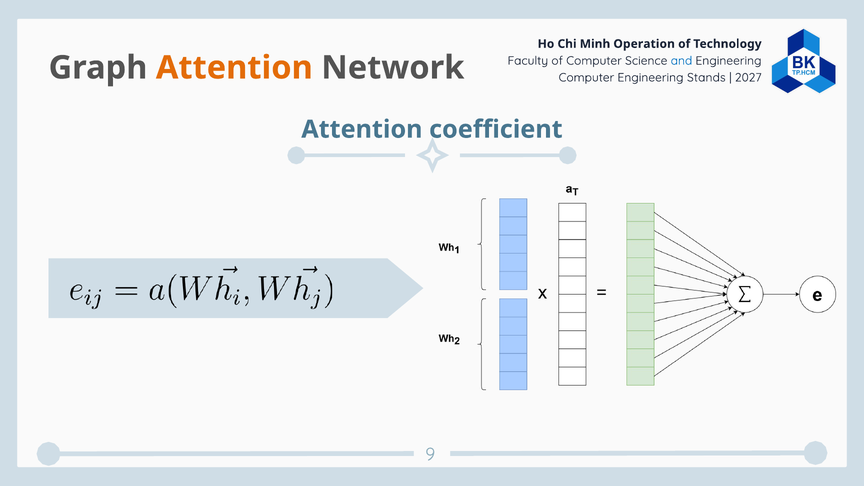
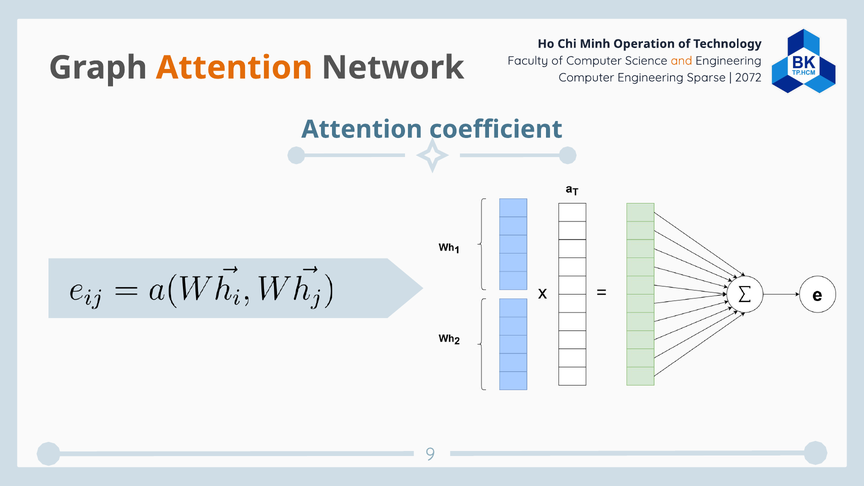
and colour: blue -> orange (681, 61)
Stands: Stands -> Sparse (706, 78)
2027: 2027 -> 2072 (748, 78)
